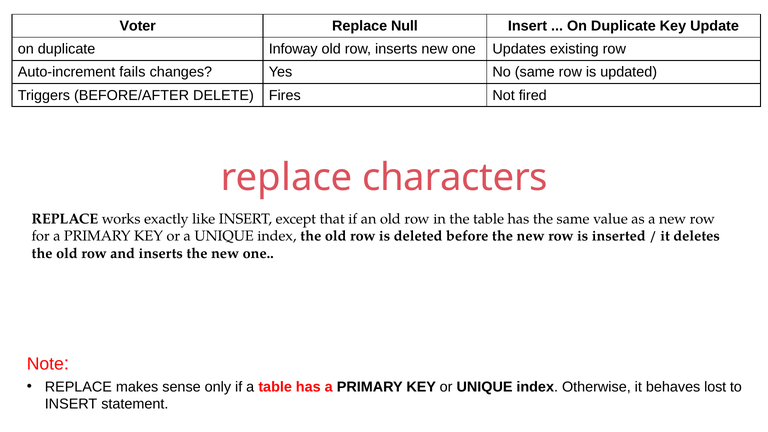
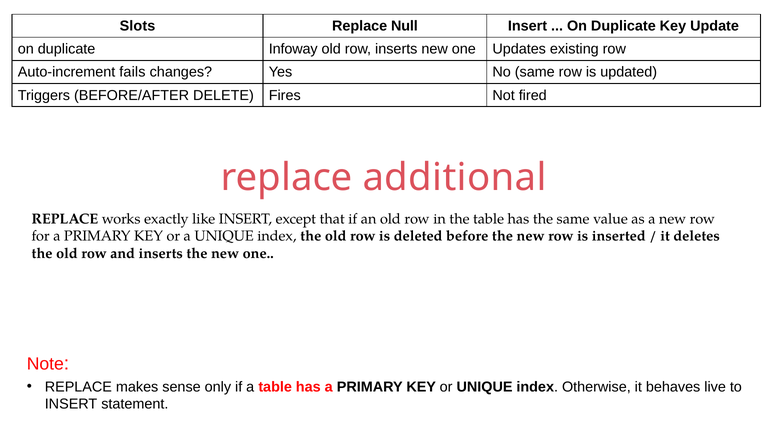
Voter: Voter -> Slots (137, 26)
characters: characters -> additional (455, 177)
lost: lost -> live (715, 387)
